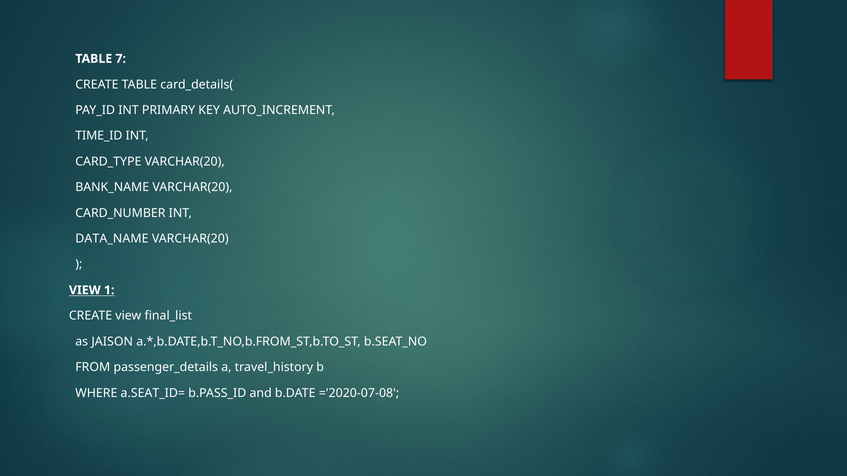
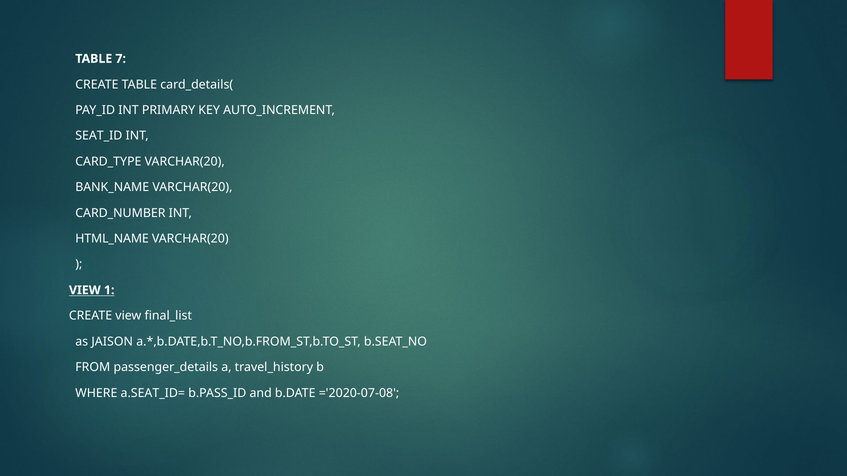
TIME_ID: TIME_ID -> SEAT_ID (99, 136)
DATA_NAME: DATA_NAME -> HTML_NAME (112, 239)
